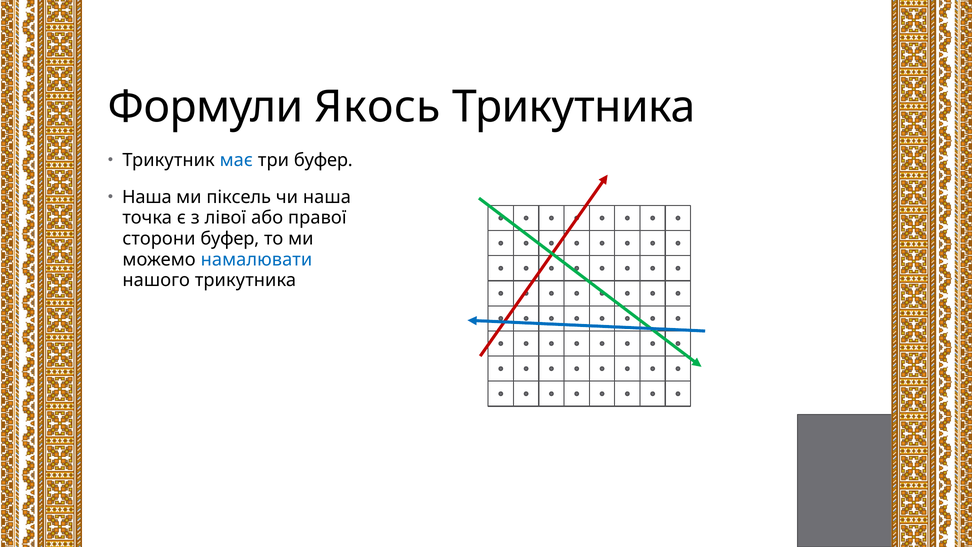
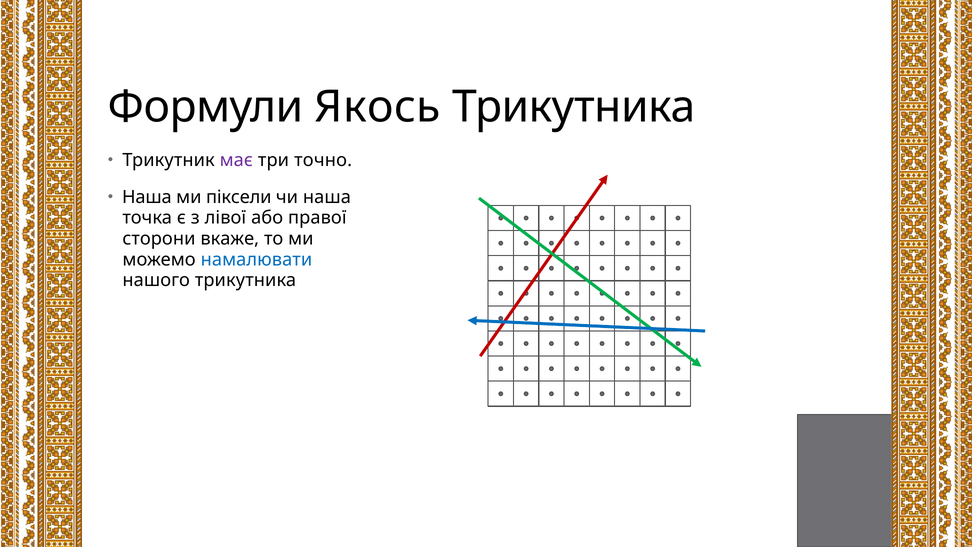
має colour: blue -> purple (236, 160)
три буфер: буфер -> точно (323, 160)
піксель: піксель -> піксели (239, 197)
сторони буфер: буфер -> вкаже (230, 239)
